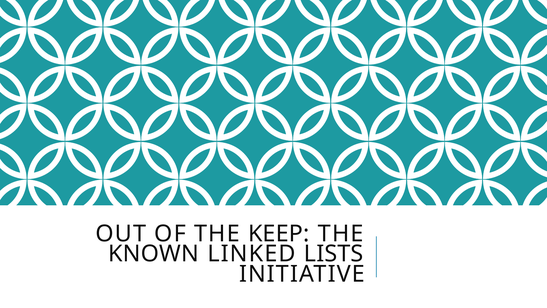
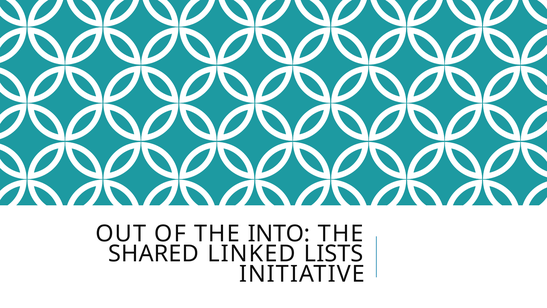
KEEP: KEEP -> INTO (279, 234)
KNOWN: KNOWN -> SHARED (154, 254)
